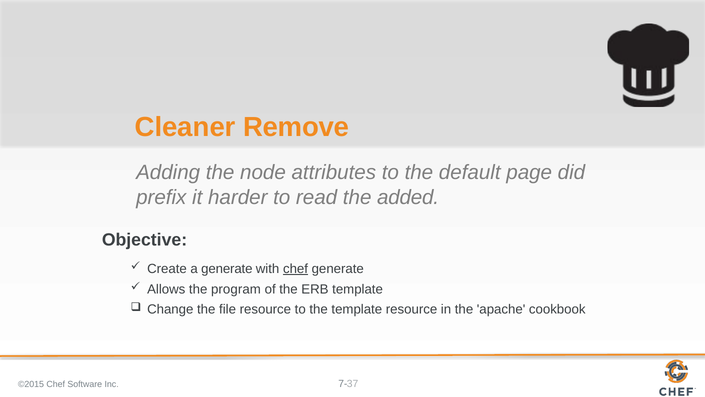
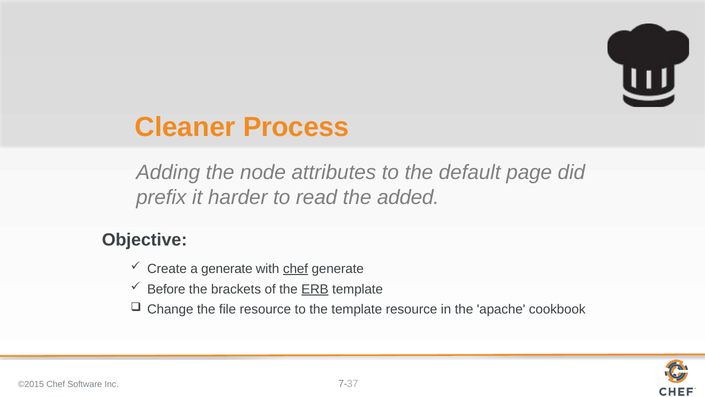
Remove: Remove -> Process (296, 127)
Allows: Allows -> Before (166, 289)
program: program -> brackets (236, 289)
ERB underline: none -> present (315, 289)
